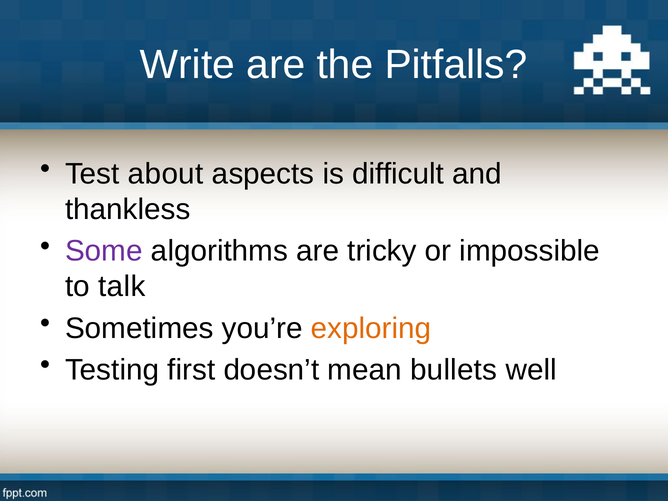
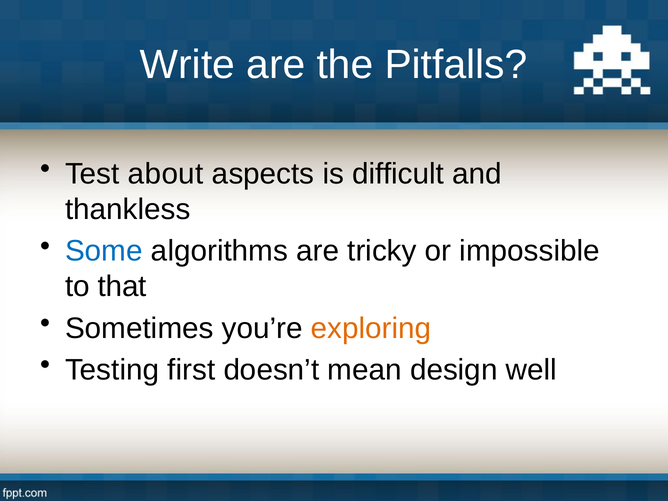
Some colour: purple -> blue (104, 251)
talk: talk -> that (122, 287)
bullets: bullets -> design (454, 370)
